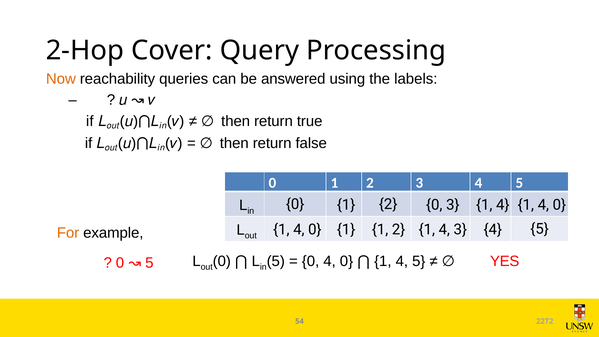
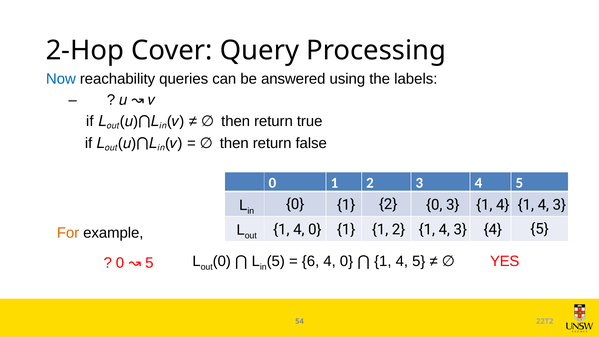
Now colour: orange -> blue (61, 79)
4 1 4 0: 0 -> 3 (559, 205)
0: 0 -> 6 (311, 261)
